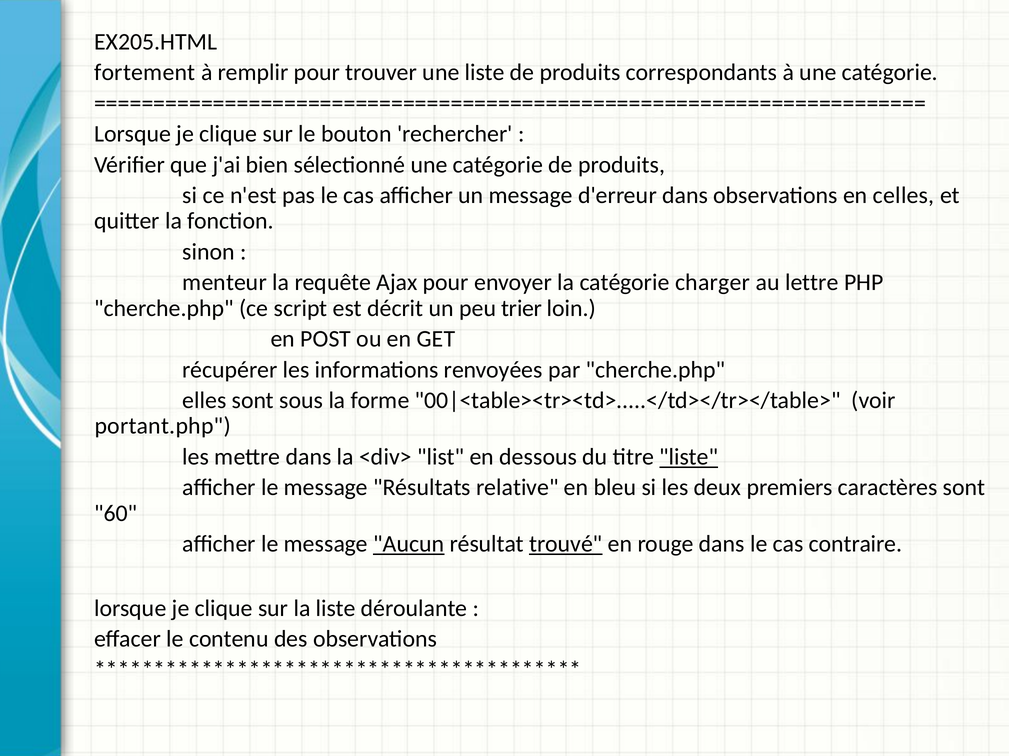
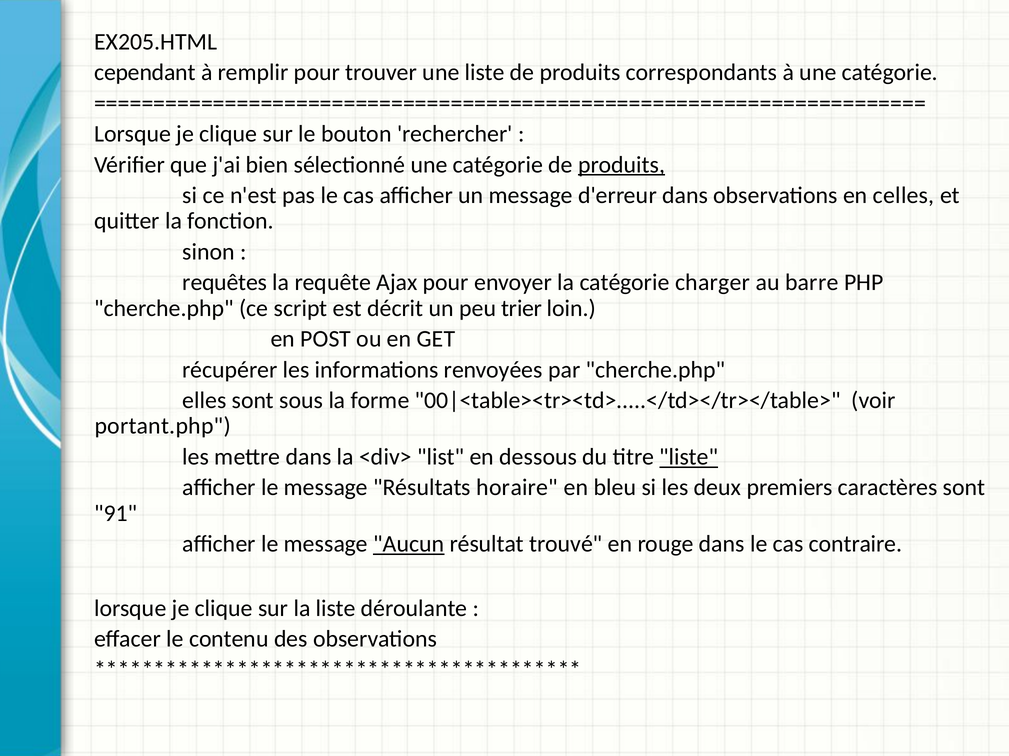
fortement: fortement -> cependant (145, 73)
produits underline: none -> present (622, 165)
menteur: menteur -> requêtes (225, 283)
lettre: lettre -> barre (812, 283)
relative: relative -> horaire (517, 488)
60: 60 -> 91 (116, 514)
trouvé underline: present -> none (566, 545)
